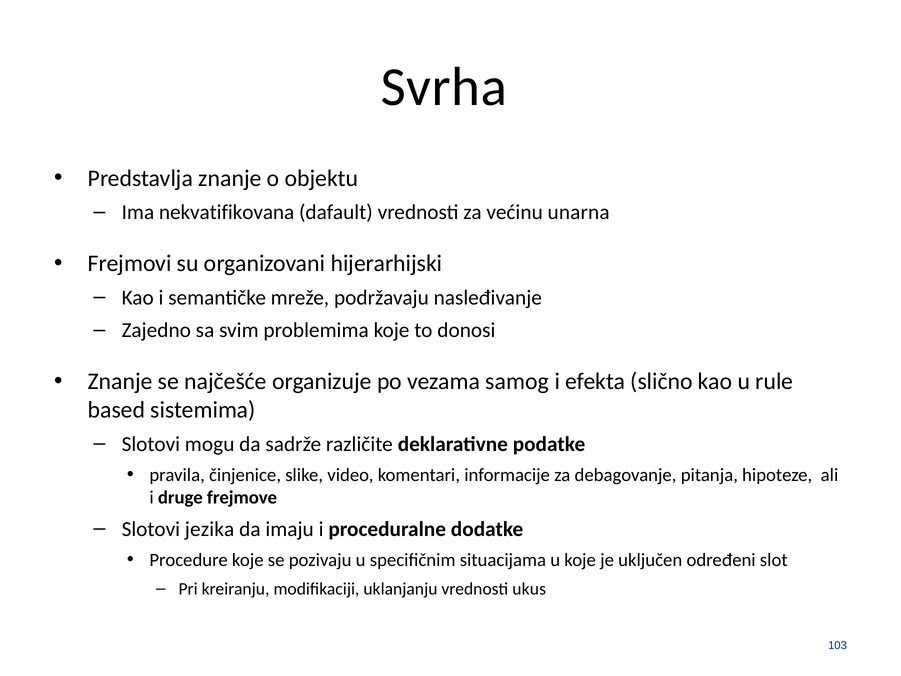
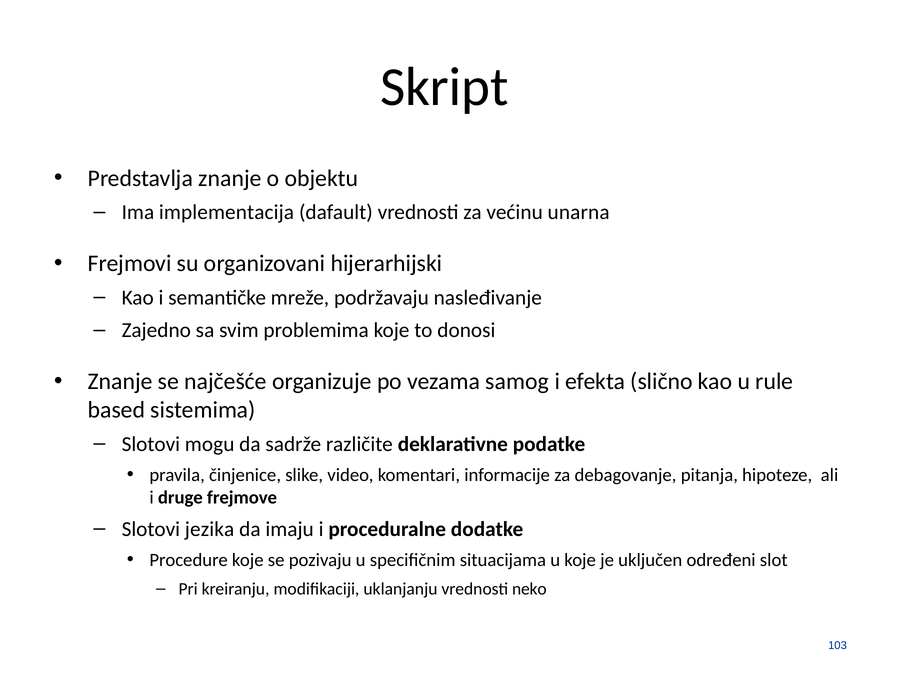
Svrha: Svrha -> Skript (444, 87)
nekvatifikovana: nekvatifikovana -> implementacija (227, 212)
ukus: ukus -> neko (529, 589)
